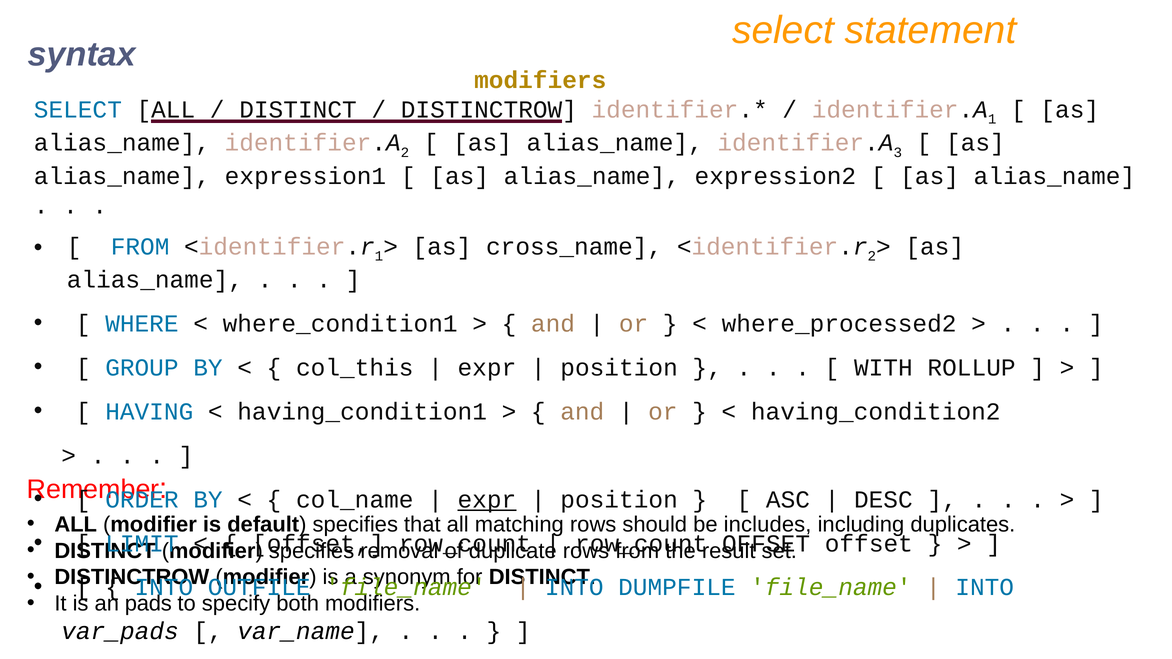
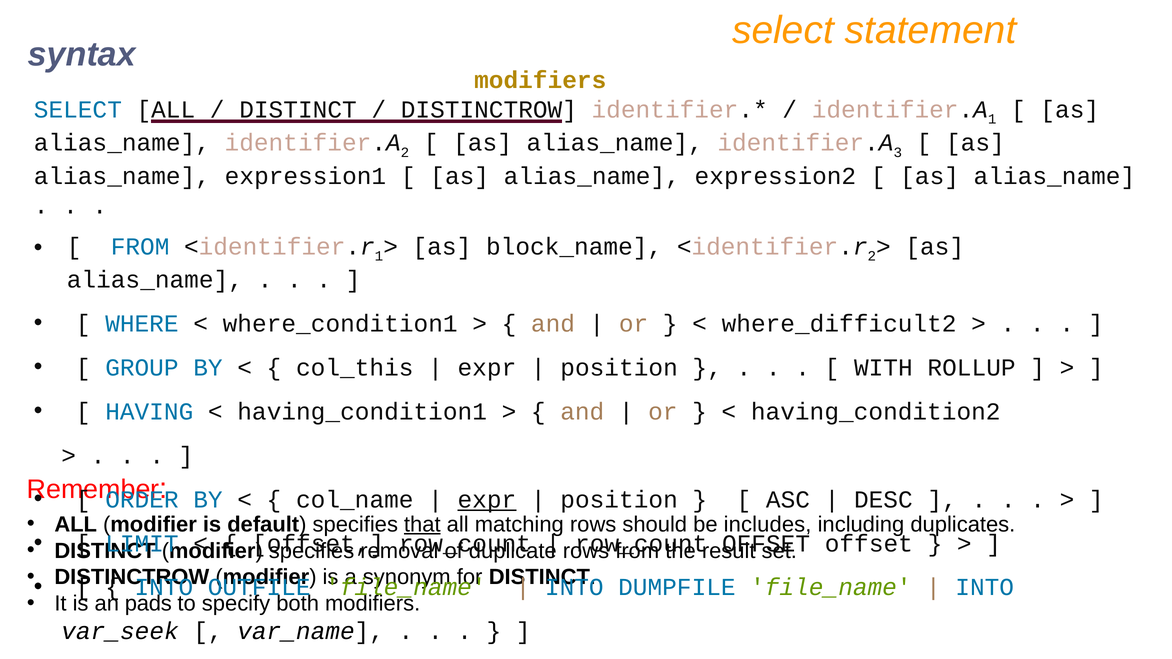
cross_name: cross_name -> block_name (574, 247)
where_processed2: where_processed2 -> where_difficult2 (839, 324)
that underline: none -> present (422, 525)
var_pads: var_pads -> var_seek (120, 632)
